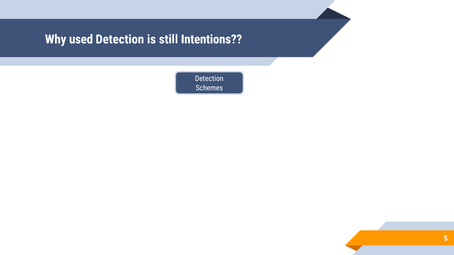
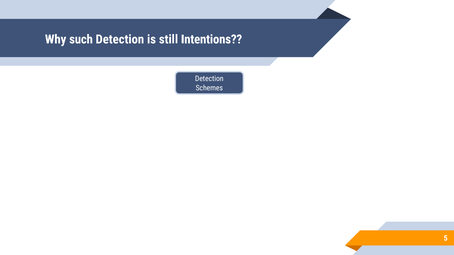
used: used -> such (81, 39)
